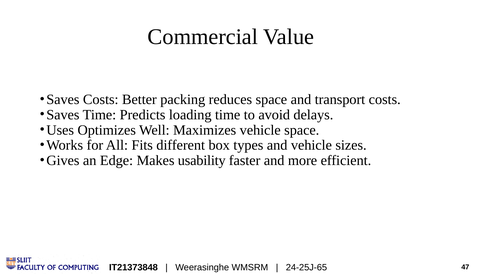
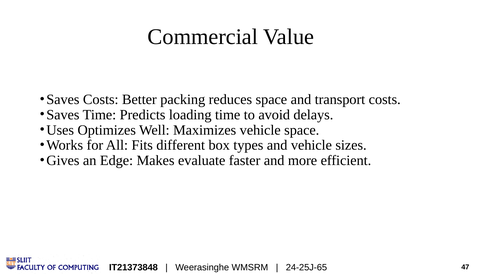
usability: usability -> evaluate (202, 161)
